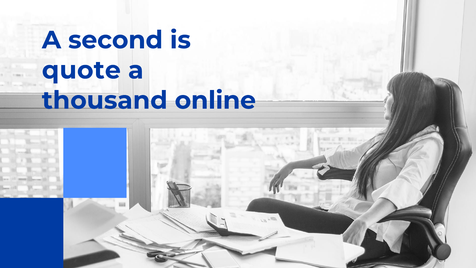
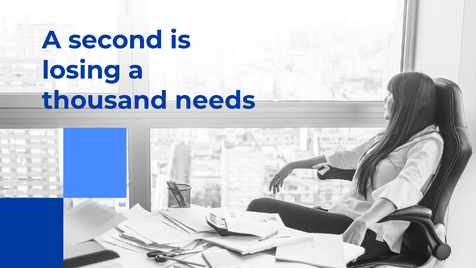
quote: quote -> losing (82, 70)
online: online -> needs (215, 100)
